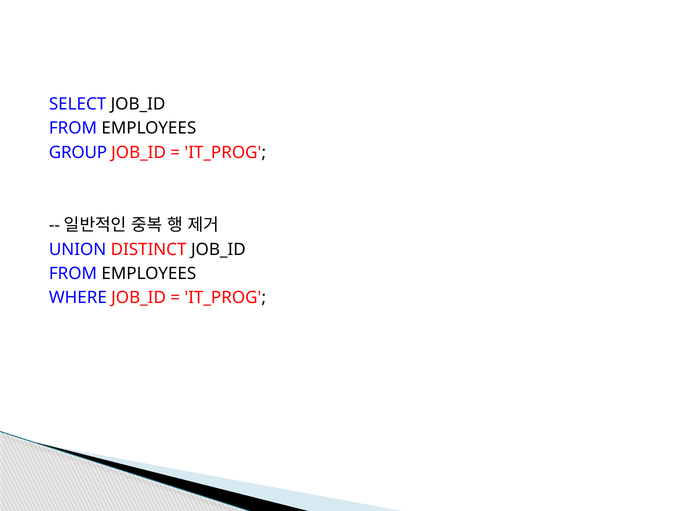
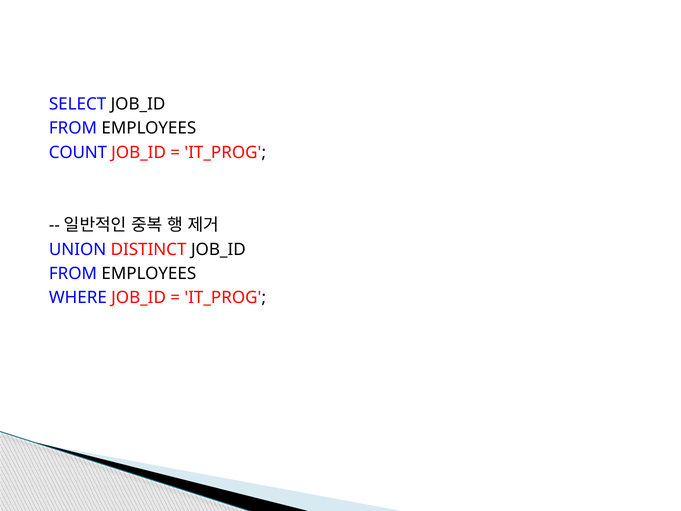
GROUP: GROUP -> COUNT (78, 152)
